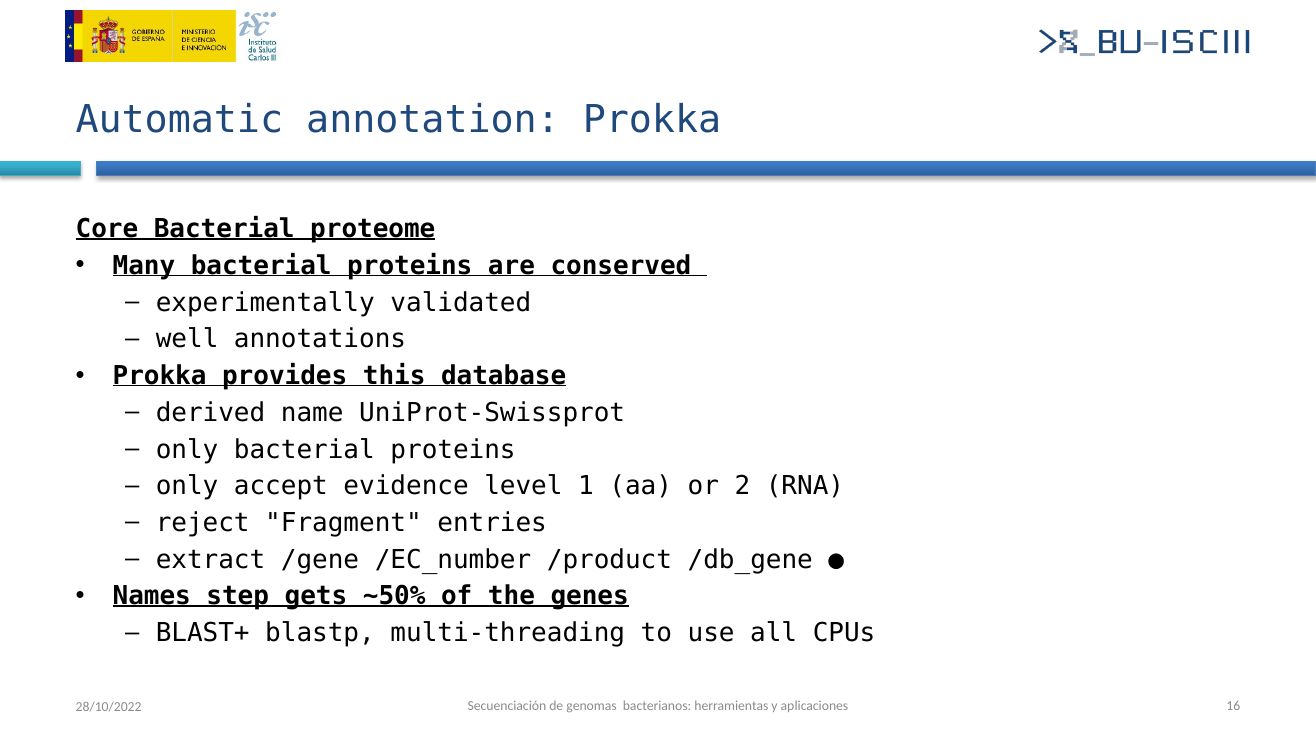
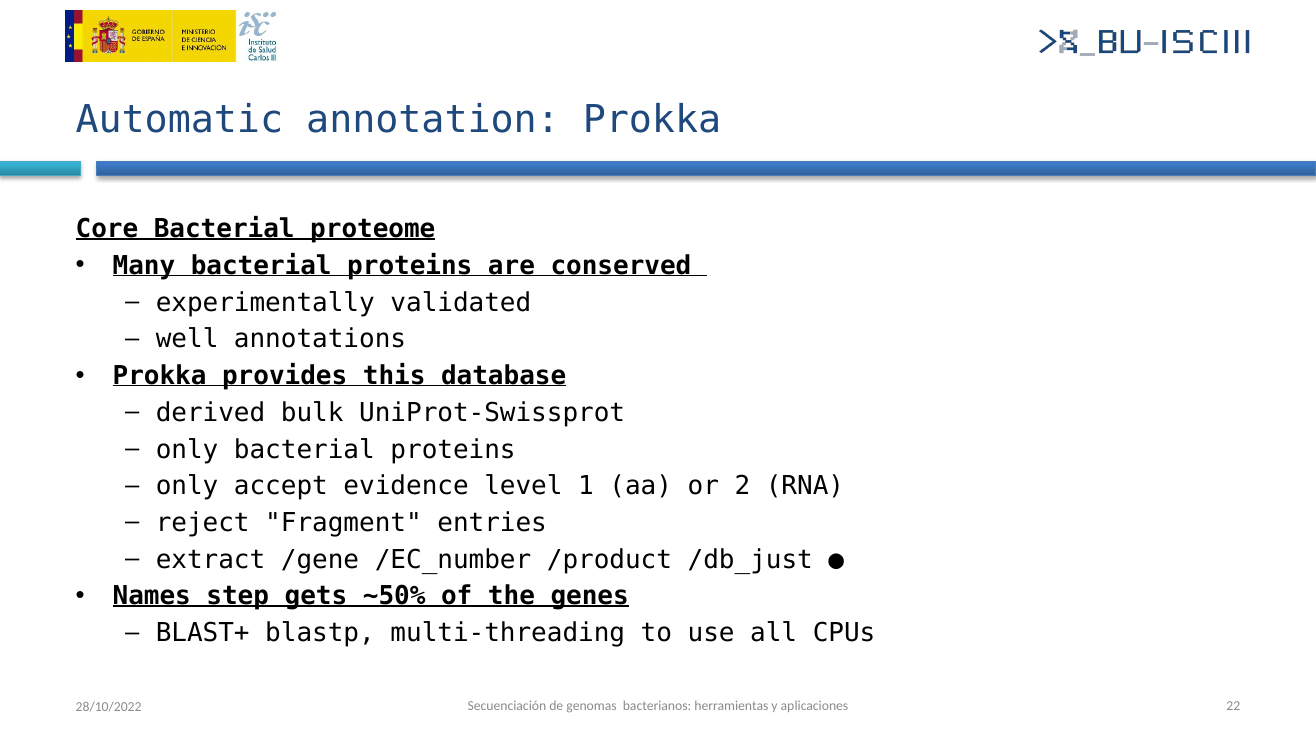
name: name -> bulk (312, 413)
/db_gene: /db_gene -> /db_just (750, 560)
16: 16 -> 22 (1233, 707)
